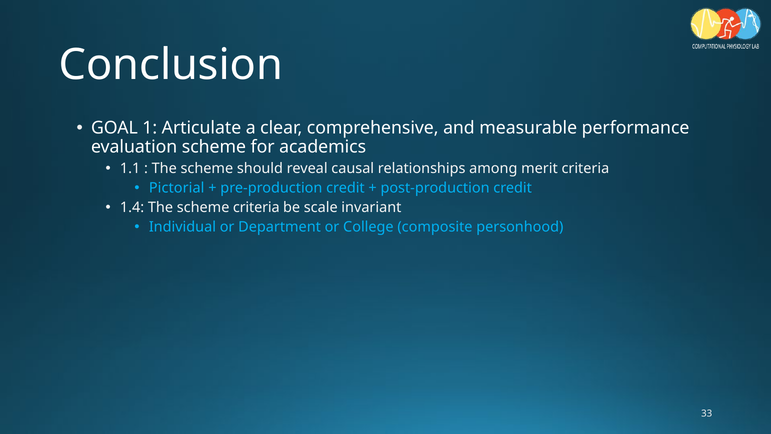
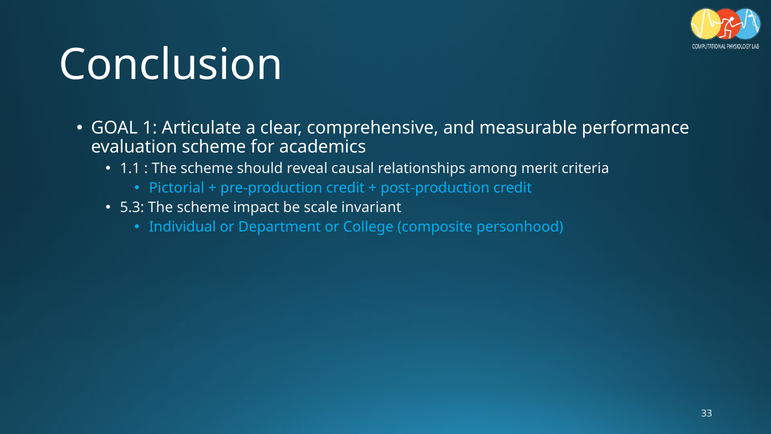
1.4: 1.4 -> 5.3 (132, 207)
scheme criteria: criteria -> impact (256, 207)
